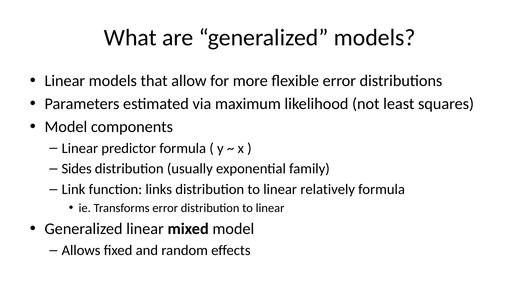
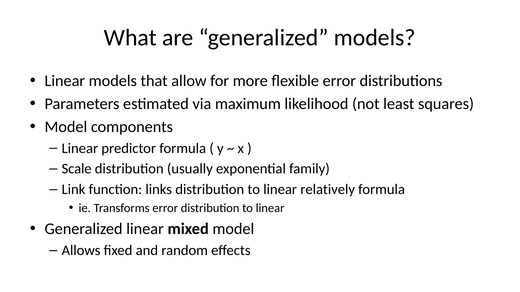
Sides: Sides -> Scale (77, 169)
